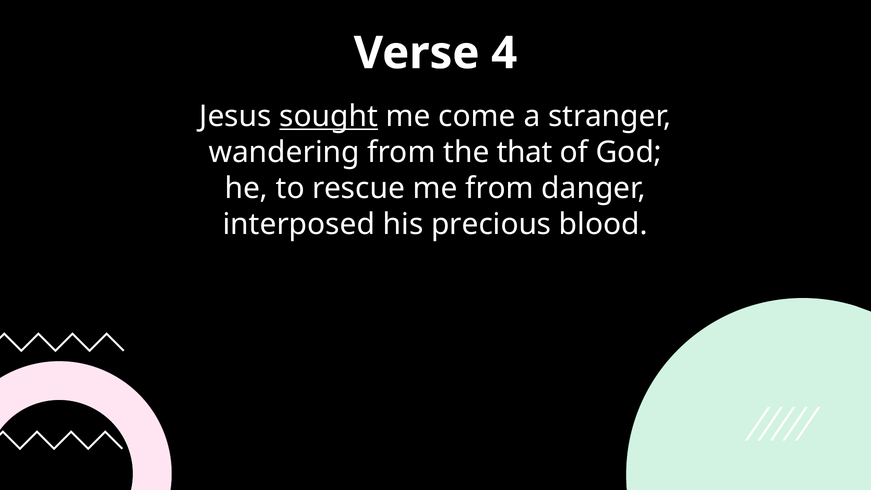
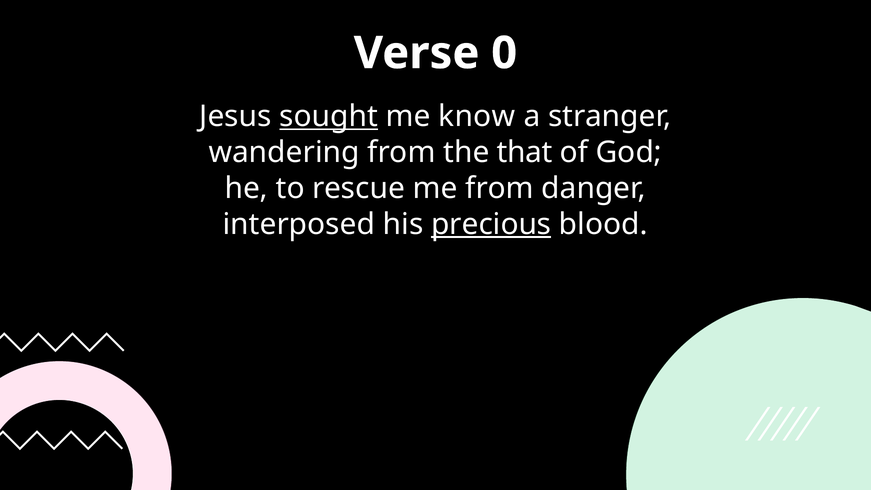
4: 4 -> 0 (504, 53)
come: come -> know (477, 116)
precious underline: none -> present (491, 224)
